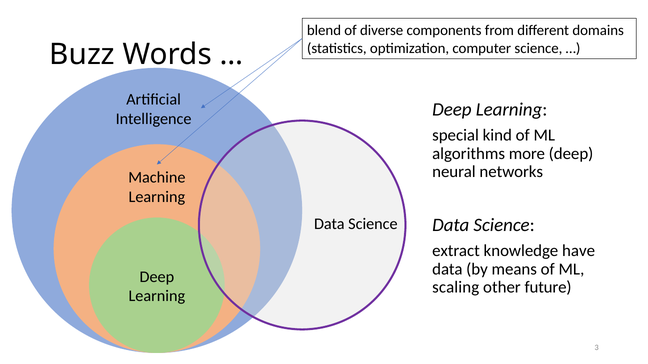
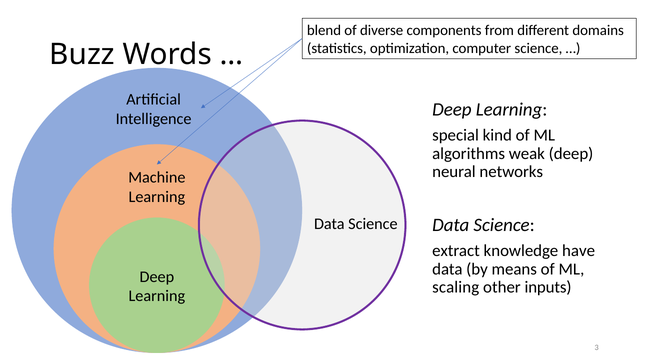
more: more -> weak (527, 154)
future: future -> inputs (548, 288)
